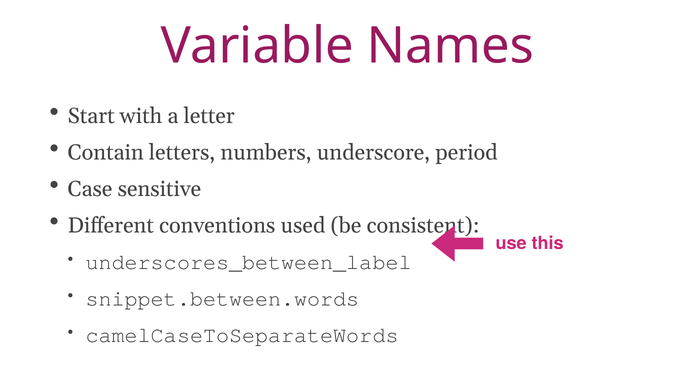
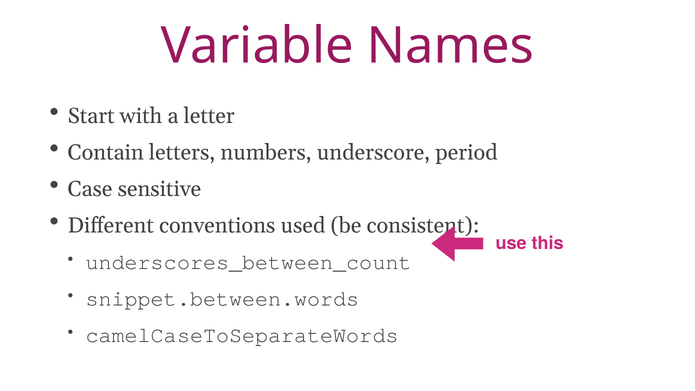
underscores_between_label: underscores_between_label -> underscores_between_count (249, 262)
